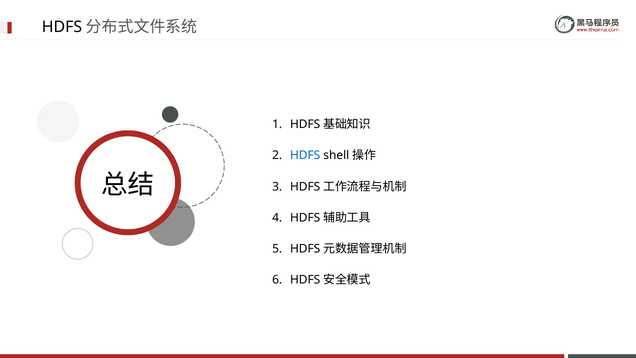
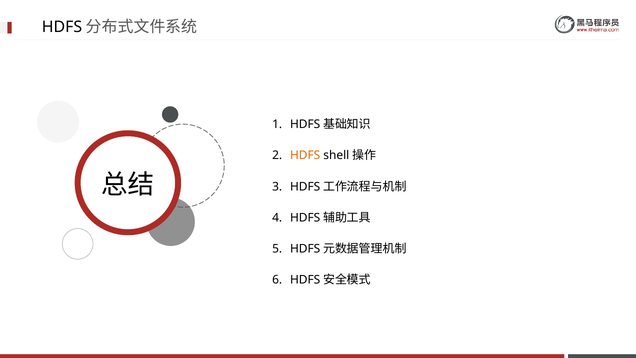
HDFS colour: blue -> orange (305, 155)
